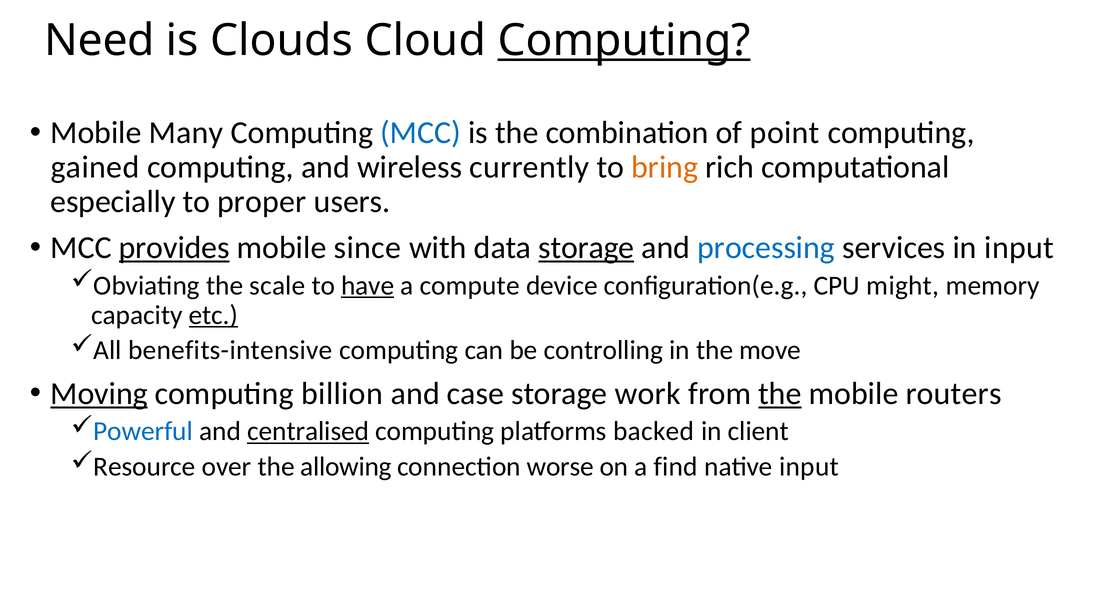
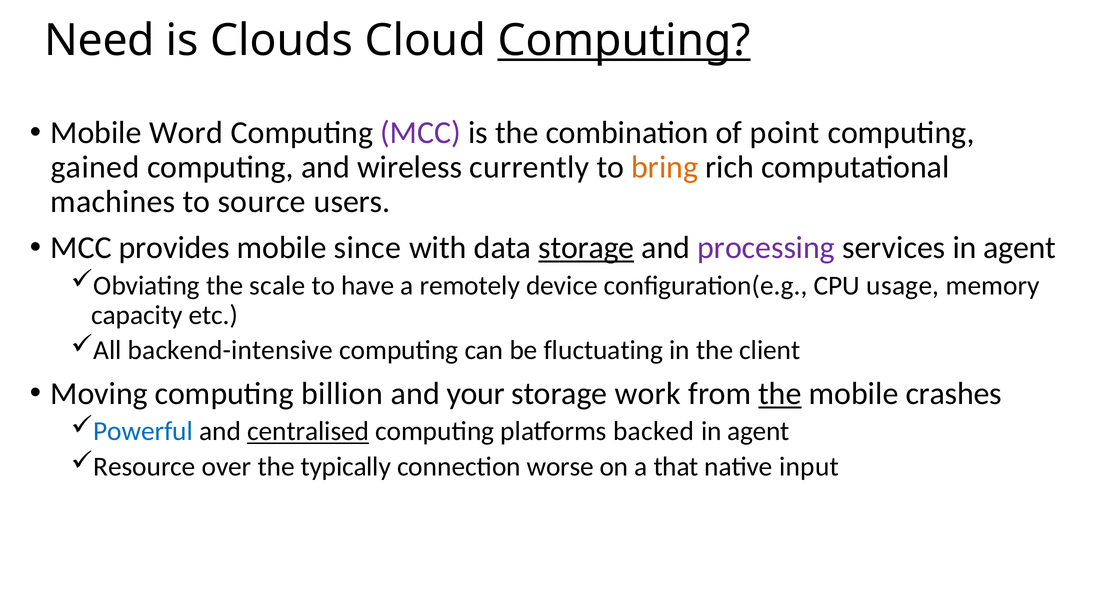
Many: Many -> Word (186, 133)
MCC colour: blue -> purple (421, 133)
especially: especially -> machines (113, 202)
proper: proper -> source (262, 202)
provides underline: present -> none (174, 248)
processing colour: blue -> purple (766, 248)
services in input: input -> agent (1020, 248)
have underline: present -> none (368, 286)
compute: compute -> remotely (470, 286)
might: might -> usage (903, 286)
etc underline: present -> none (213, 315)
benefits-intensive: benefits-intensive -> backend-intensive (230, 351)
controlling: controlling -> fluctuating (603, 351)
move: move -> client (770, 351)
Moving underline: present -> none (99, 394)
case: case -> your (476, 394)
routers: routers -> crashes (954, 394)
client: client -> agent (759, 432)
allowing: allowing -> typically (346, 467)
find: find -> that (676, 467)
